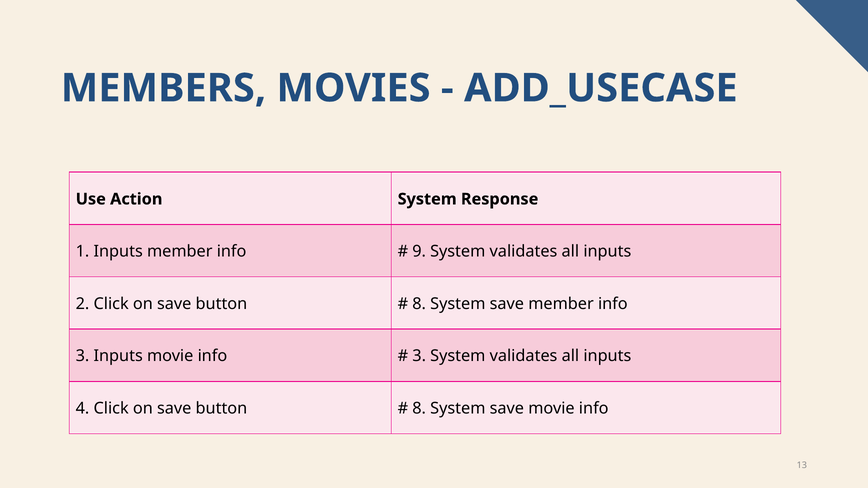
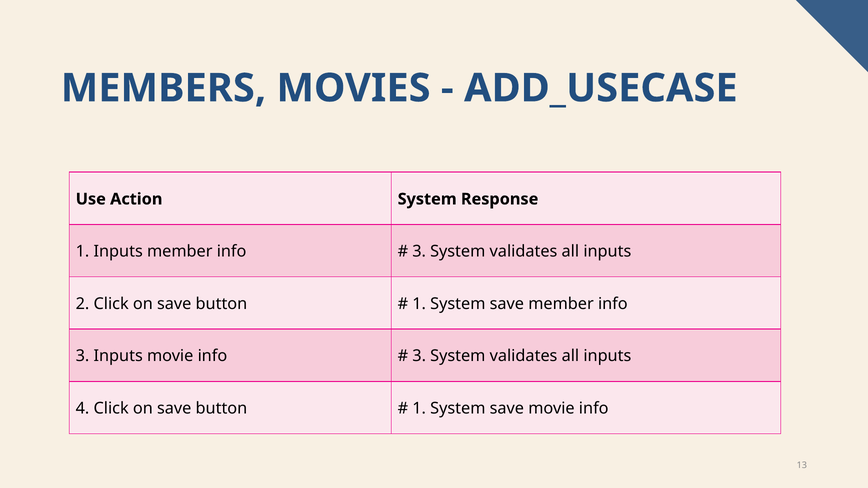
9: 9 -> 3 (419, 252)
8: 8 -> 1 (419, 304)
8: 8 -> 1 (419, 409)
